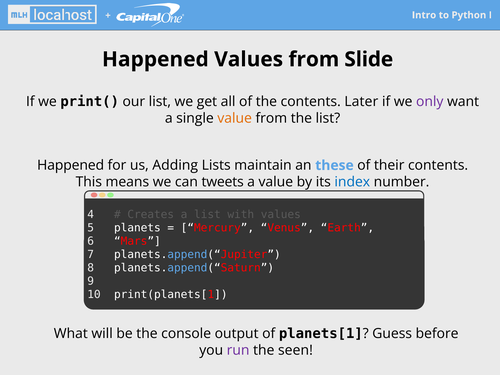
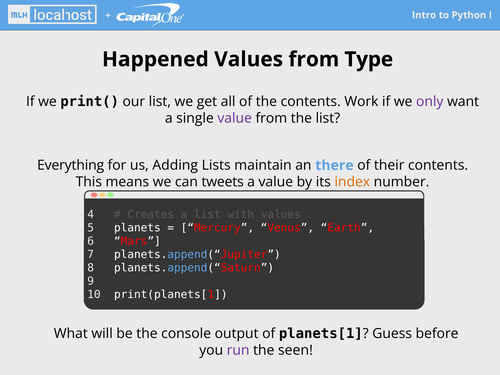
Slide: Slide -> Type (369, 59)
Later: Later -> Work (361, 101)
value colour: orange -> purple (235, 118)
Happened: Happened -> Everything (71, 165)
these: these -> there (334, 165)
index colour: blue -> orange (352, 182)
